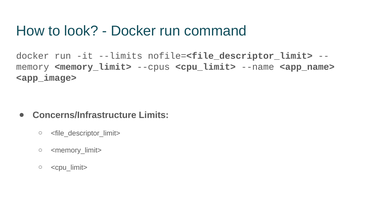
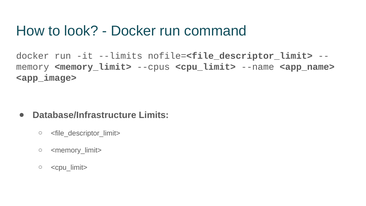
Concerns/Infrastructure: Concerns/Infrastructure -> Database/Infrastructure (84, 115)
